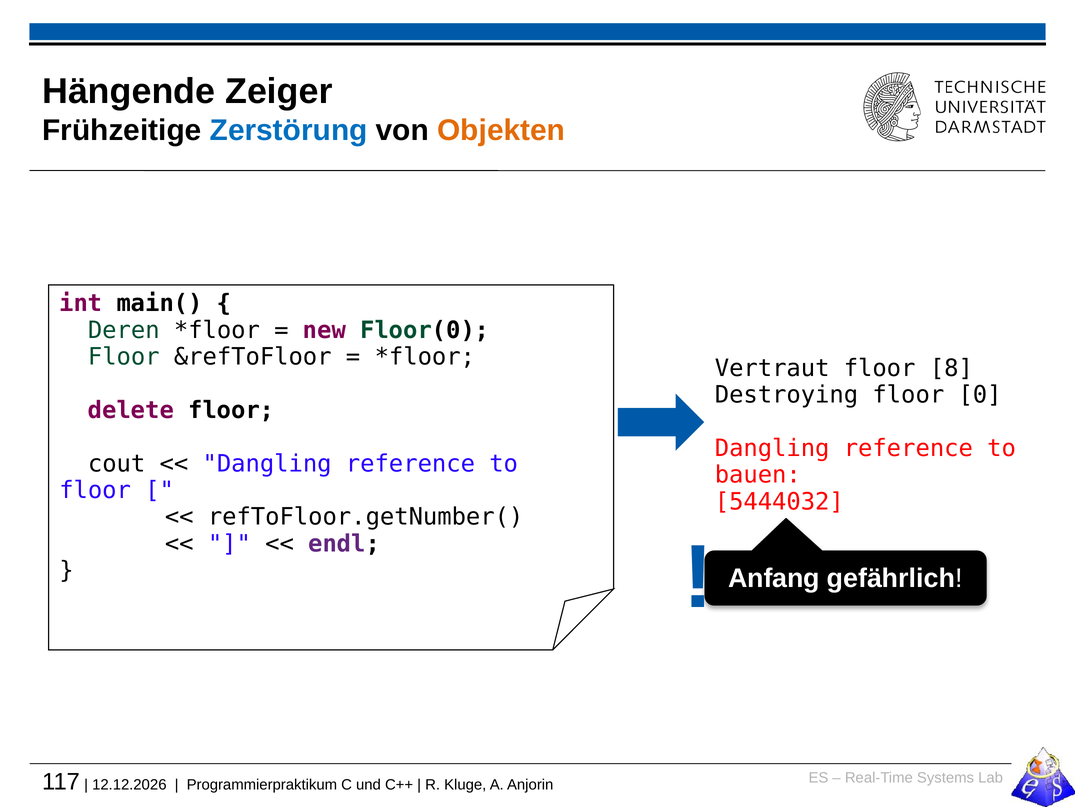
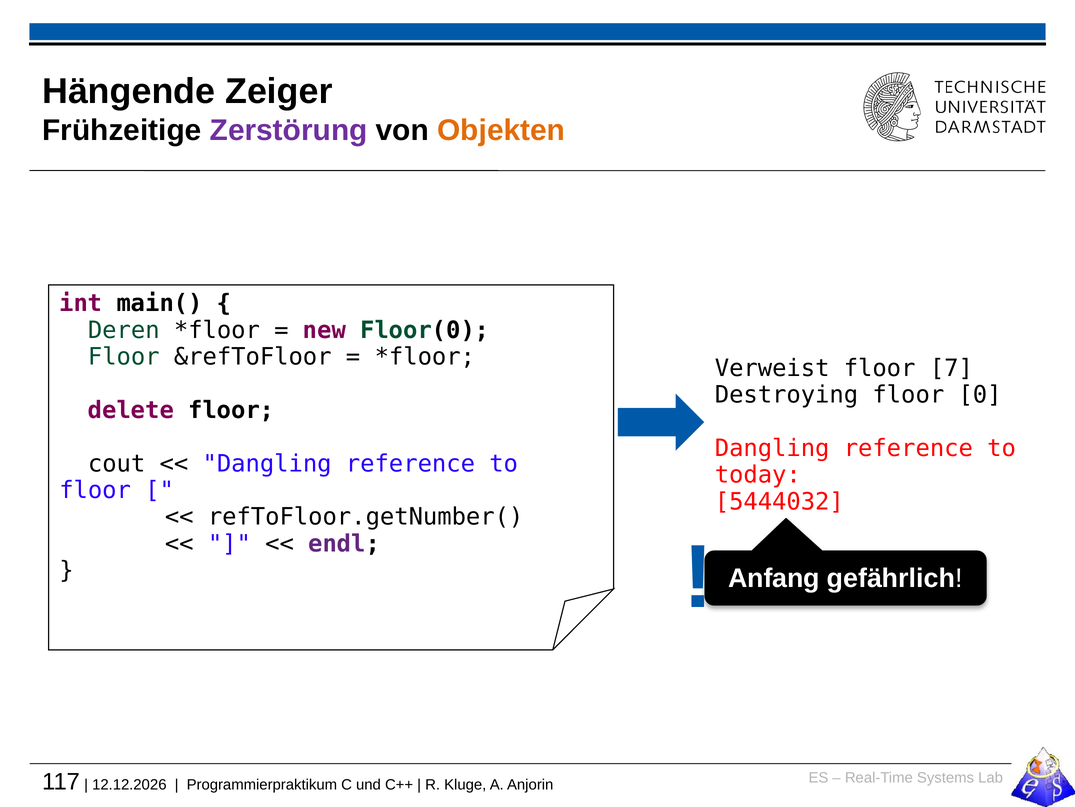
Zerstörung colour: blue -> purple (289, 130)
Vertraut: Vertraut -> Verweist (772, 368)
8: 8 -> 7 (951, 368)
bauen: bauen -> today (758, 475)
